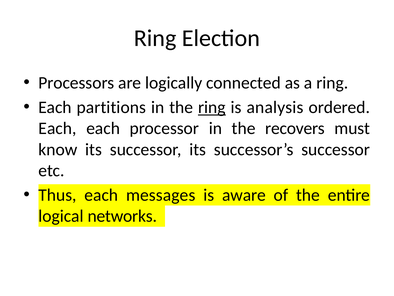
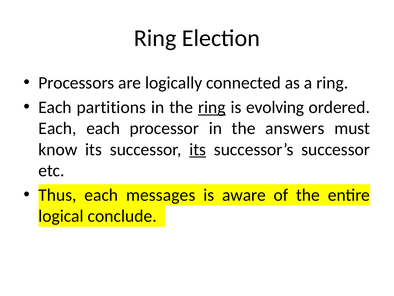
analysis: analysis -> evolving (275, 107)
recovers: recovers -> answers (295, 128)
its underline: none -> present (198, 149)
networks: networks -> conclude (122, 216)
